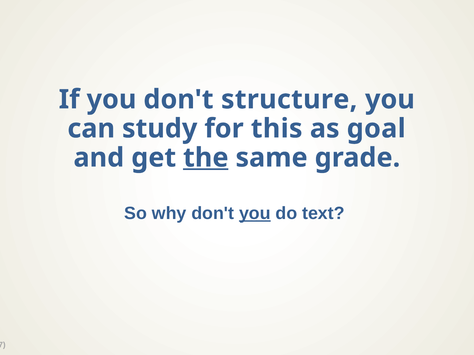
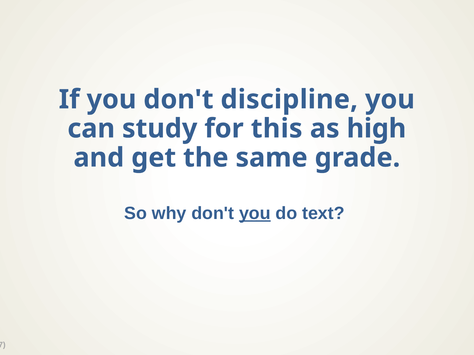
structure: structure -> discipline (289, 100)
goal: goal -> high (376, 129)
the underline: present -> none (206, 158)
